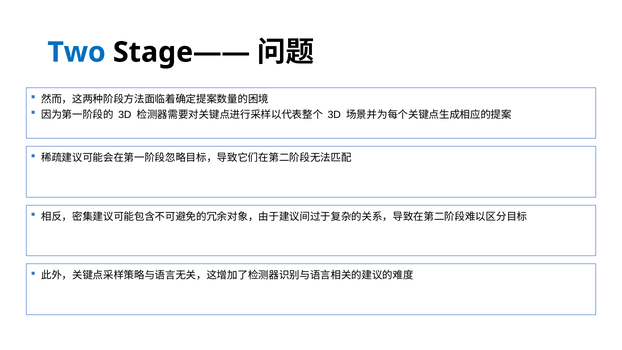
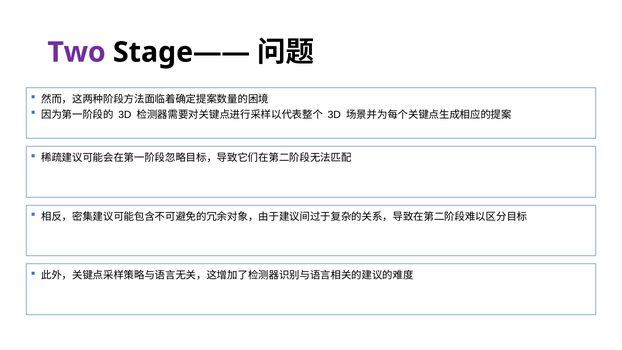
Two colour: blue -> purple (77, 52)
